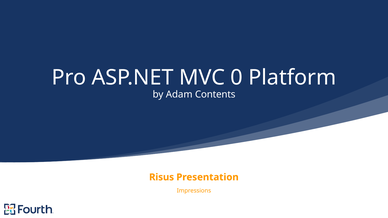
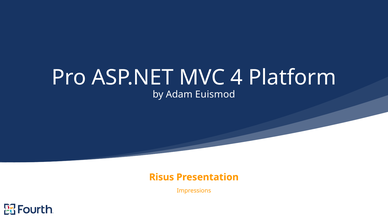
0: 0 -> 4 (237, 78)
Contents: Contents -> Euismod (215, 95)
